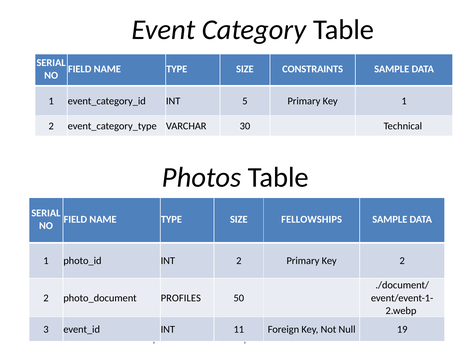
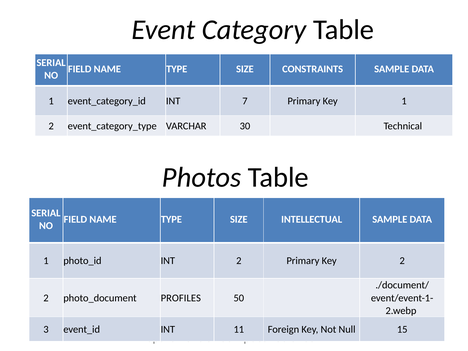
5: 5 -> 7 (245, 101)
FELLOWSHIPS: FELLOWSHIPS -> INTELLECTUAL (312, 219)
19: 19 -> 15 (402, 329)
